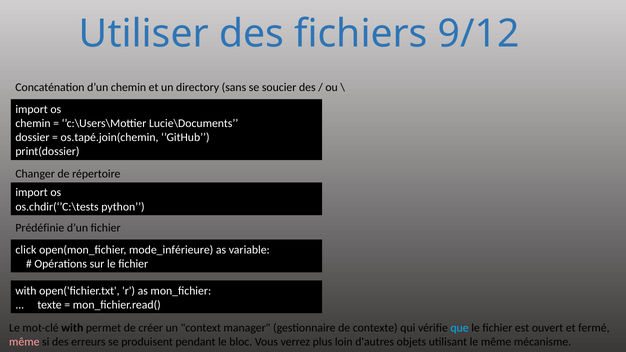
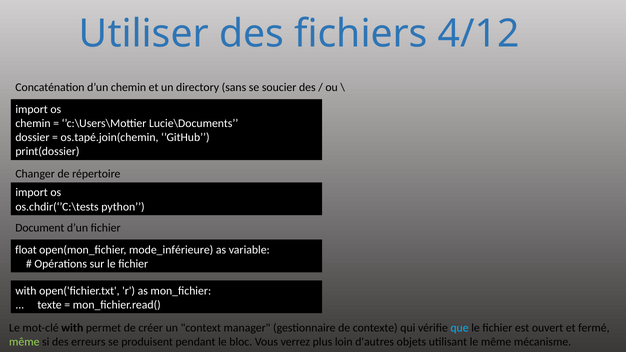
9/12: 9/12 -> 4/12 (479, 34)
Prédéfinie: Prédéfinie -> Document (40, 228)
click: click -> float (26, 250)
même colour: pink -> light green (24, 342)
